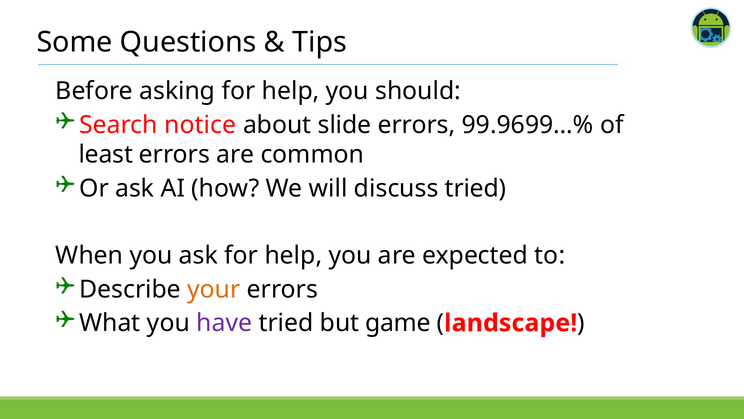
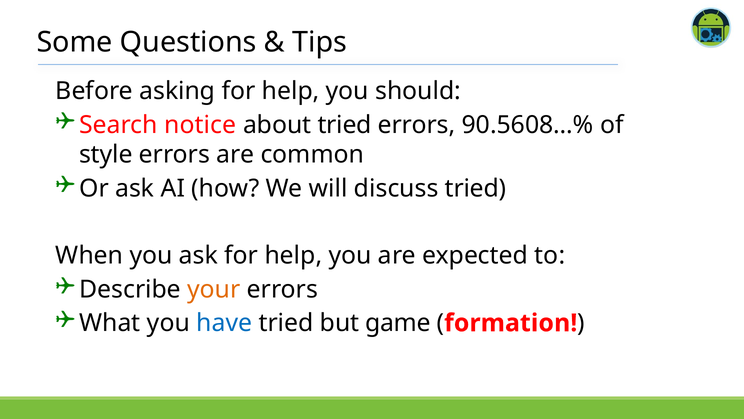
about slide: slide -> tried (345, 125)
99.9699…%: 99.9699…% -> 90.5608…% (528, 125)
least: least -> style (106, 154)
have colour: purple -> blue (224, 323)
landscape: landscape -> formation (511, 323)
